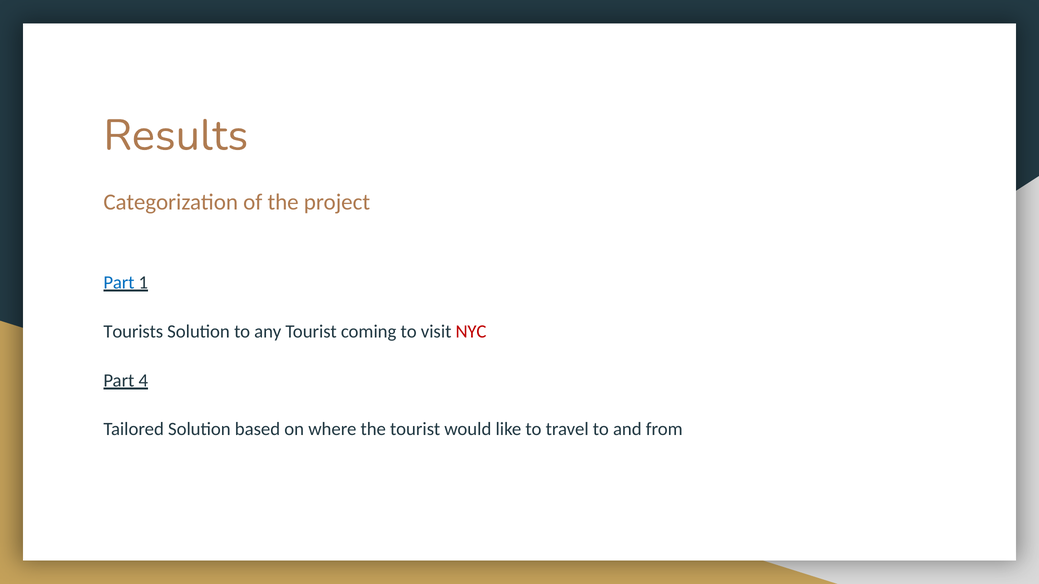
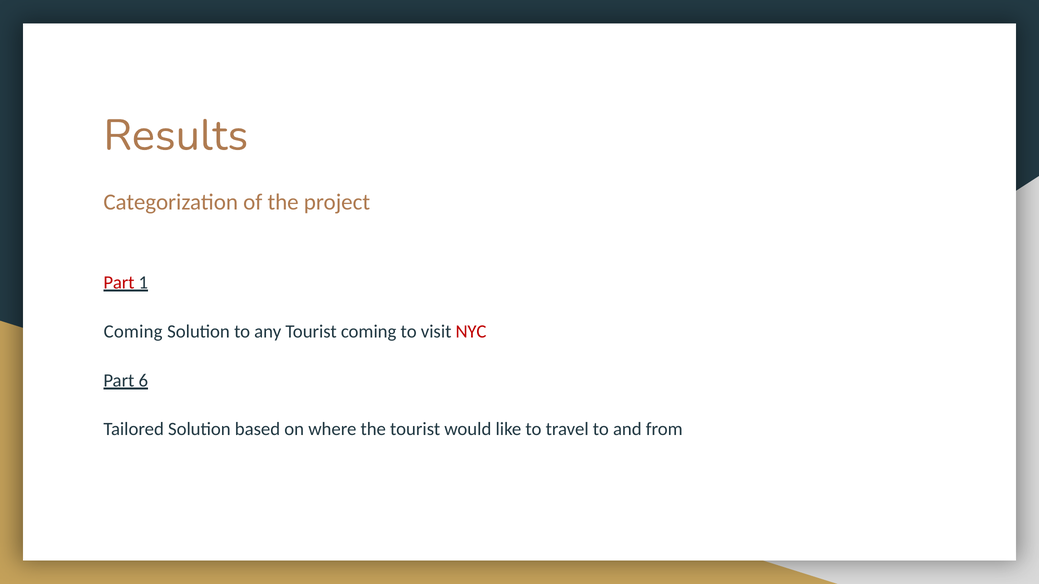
Part colour: blue -> red (119, 283)
Tourists: Tourists -> Coming (133, 332)
4: 4 -> 6 (143, 381)
